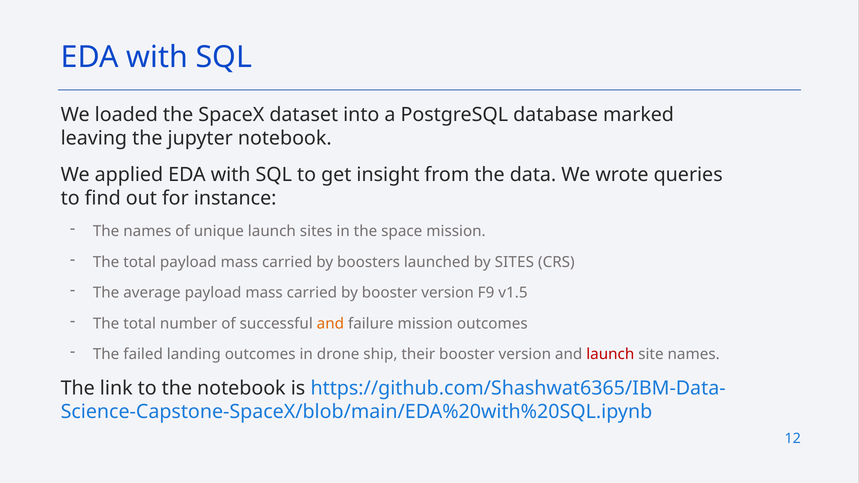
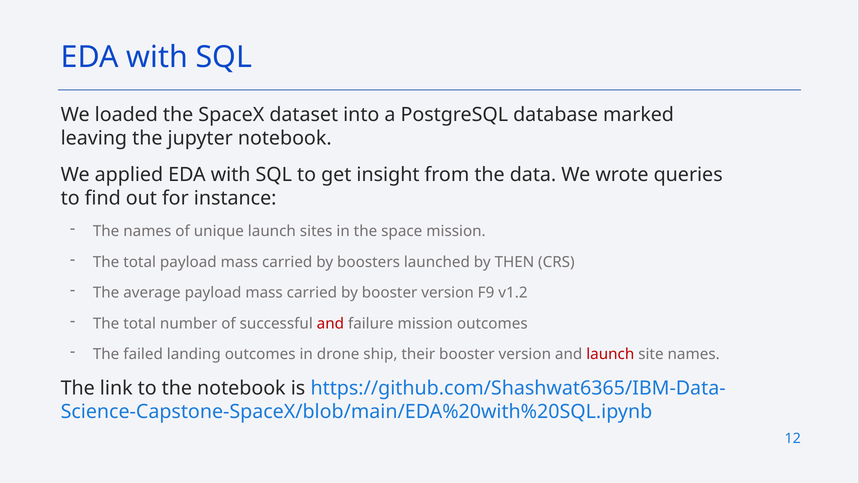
by SITES: SITES -> THEN (514, 262)
v1.5: v1.5 -> v1.2 (513, 293)
and colour: orange -> red (330, 324)
